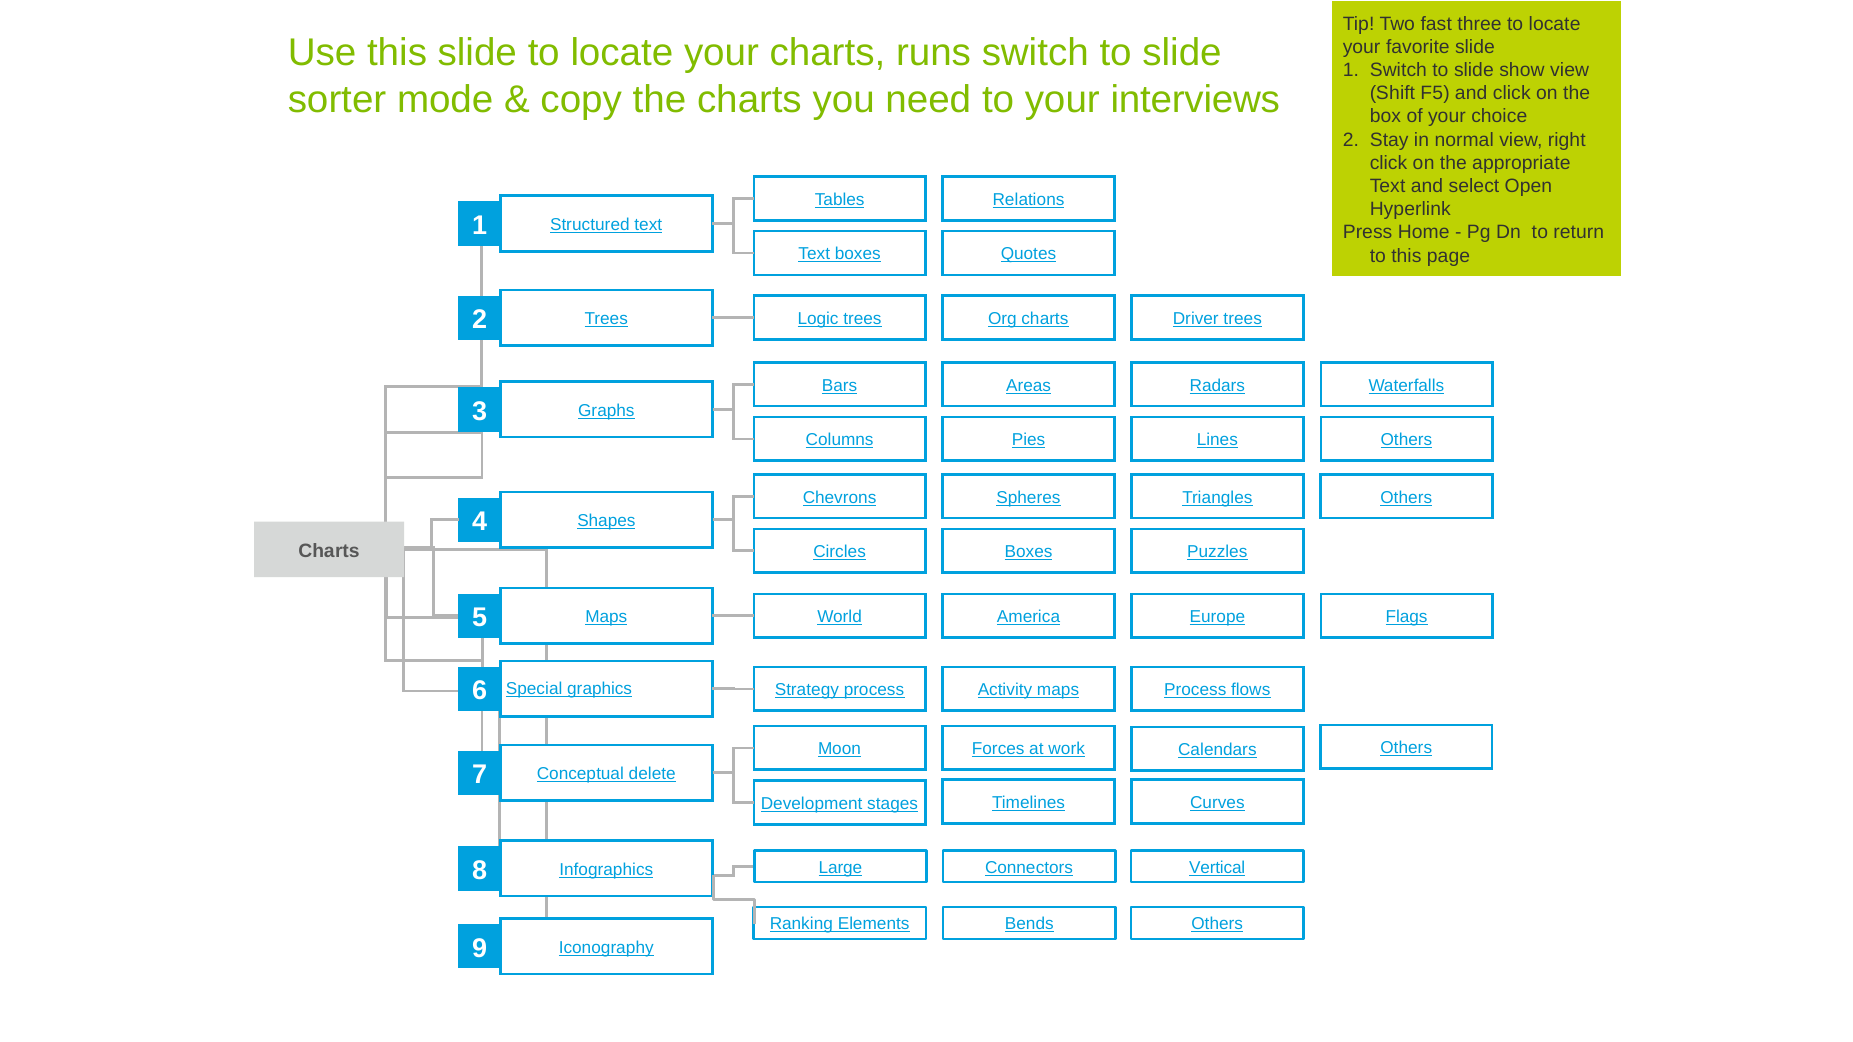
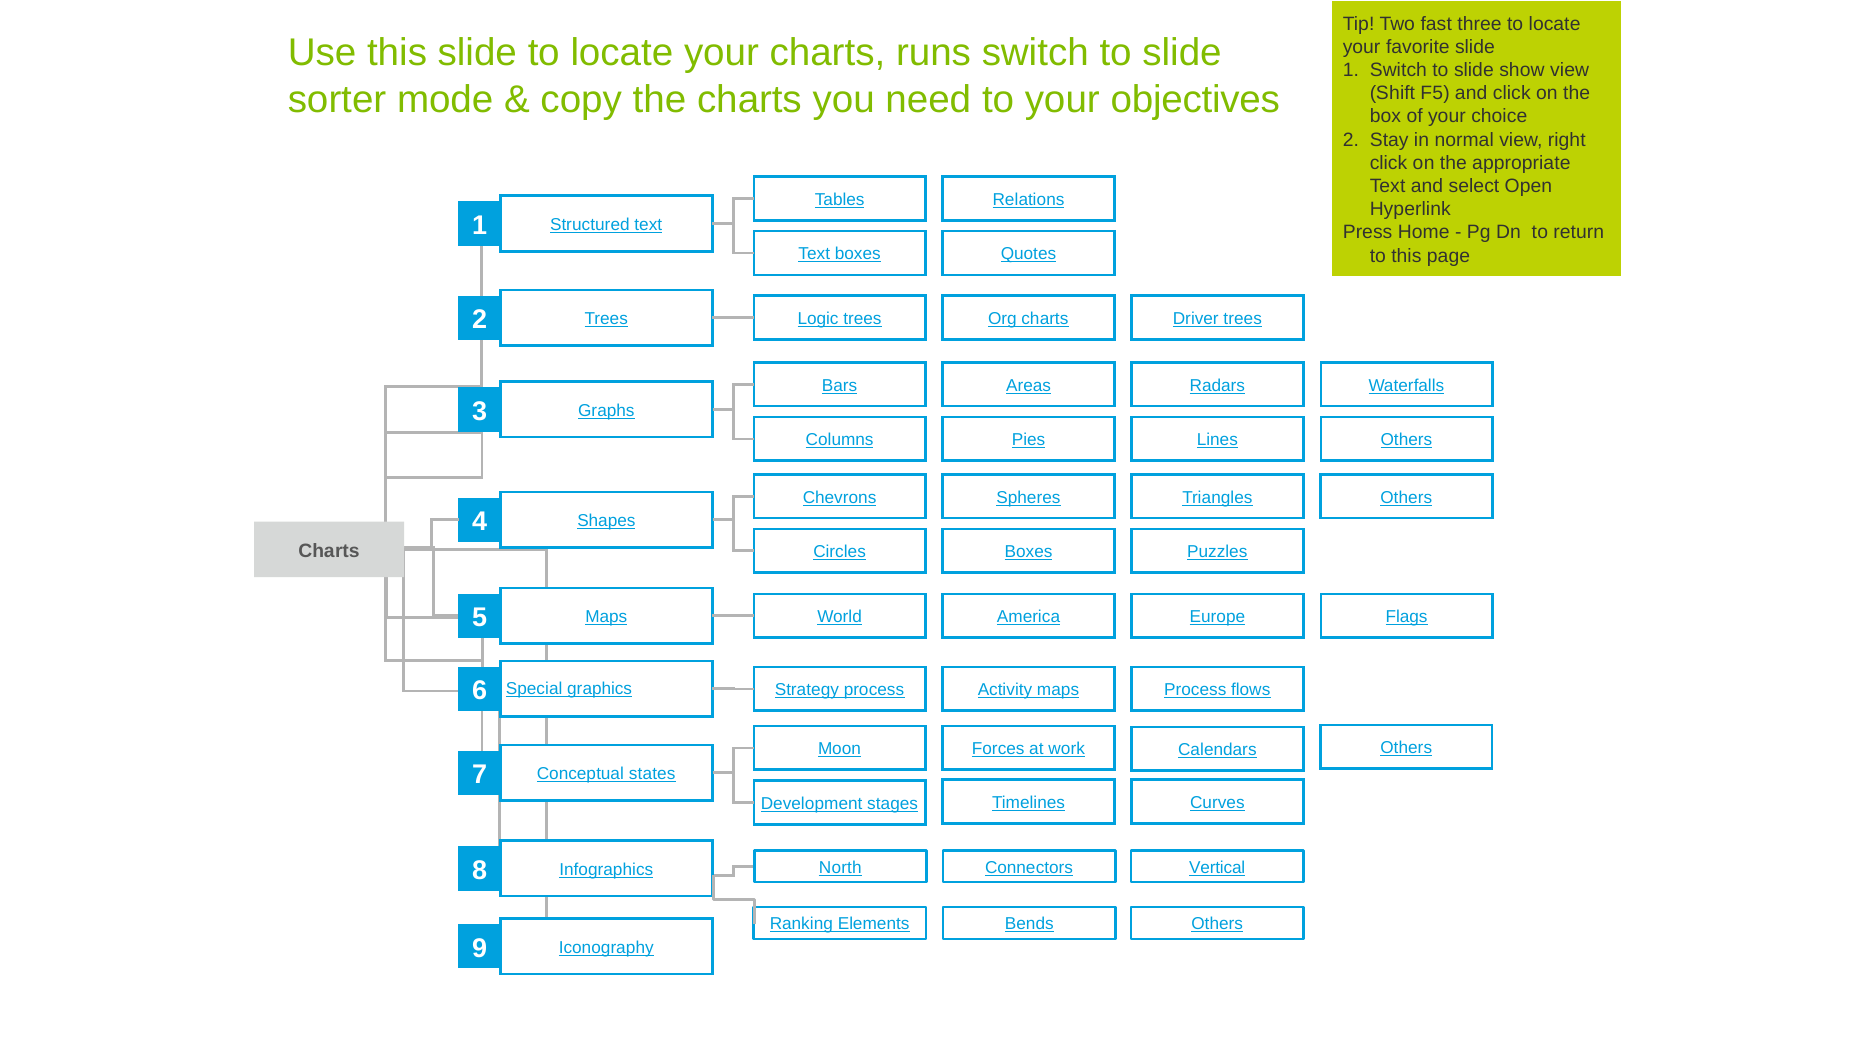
interviews: interviews -> objectives (1195, 99)
delete: delete -> states (652, 774)
Large: Large -> North (840, 868)
